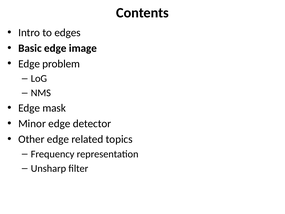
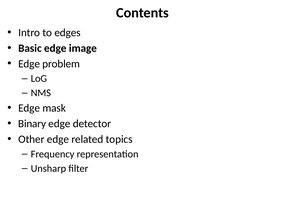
Minor: Minor -> Binary (32, 124)
